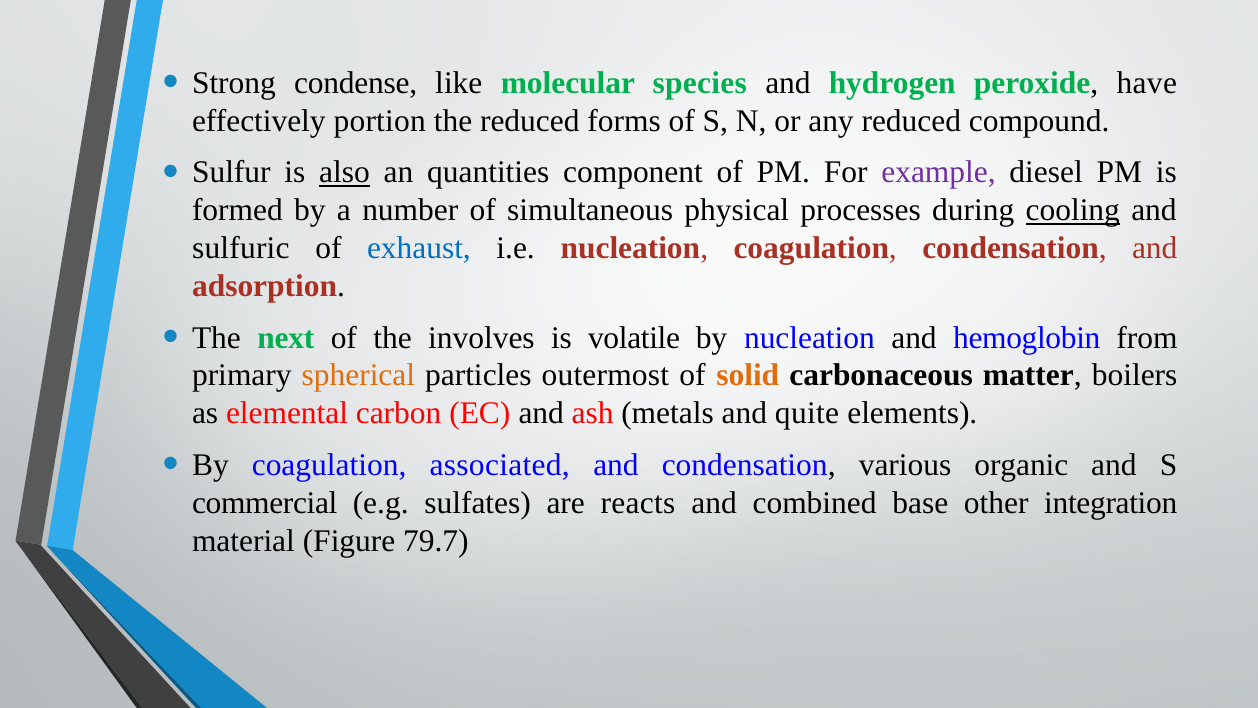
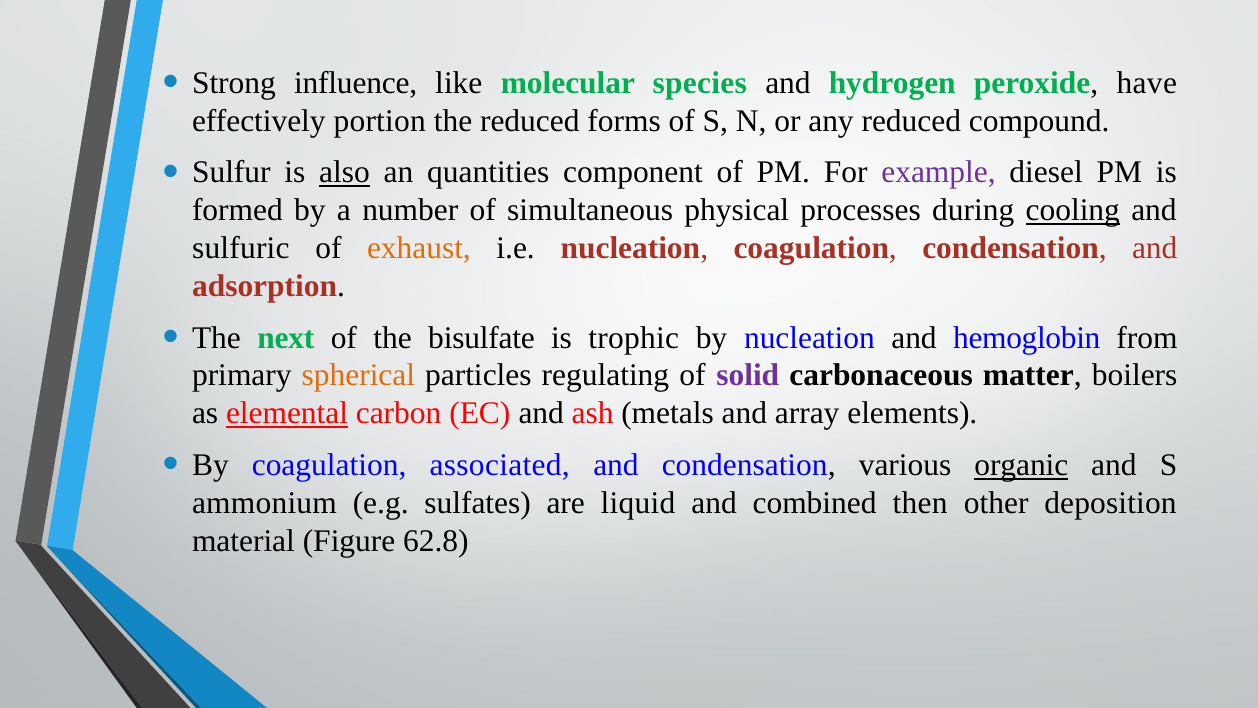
condense: condense -> influence (356, 83)
exhaust colour: blue -> orange (419, 248)
involves: involves -> bisulfate (482, 338)
volatile: volatile -> trophic (634, 338)
outermost: outermost -> regulating (605, 375)
solid colour: orange -> purple (748, 375)
elemental underline: none -> present (287, 413)
quite: quite -> array (807, 413)
organic underline: none -> present (1021, 465)
commercial: commercial -> ammonium (264, 503)
reacts: reacts -> liquid (638, 503)
base: base -> then (920, 503)
integration: integration -> deposition (1110, 503)
79.7: 79.7 -> 62.8 (436, 540)
